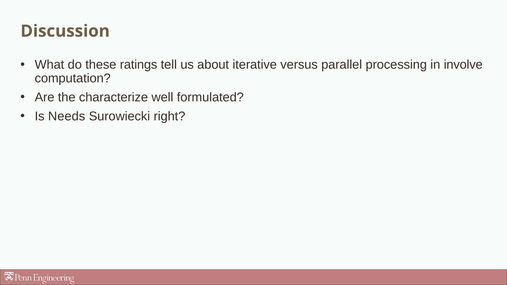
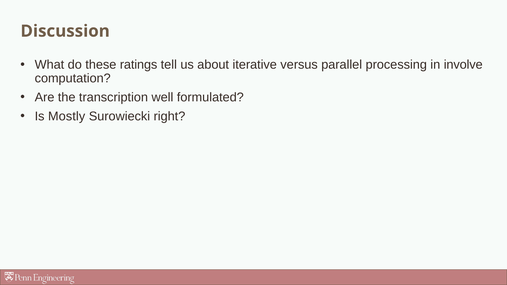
characterize: characterize -> transcription (114, 97)
Needs: Needs -> Mostly (67, 116)
